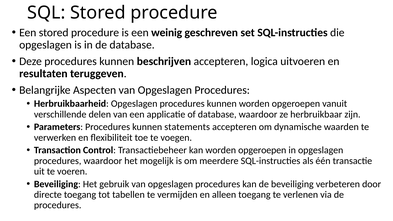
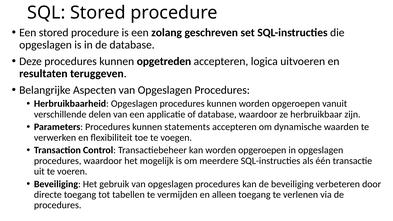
weinig: weinig -> zolang (167, 33)
beschrijven: beschrijven -> opgetreden (164, 61)
